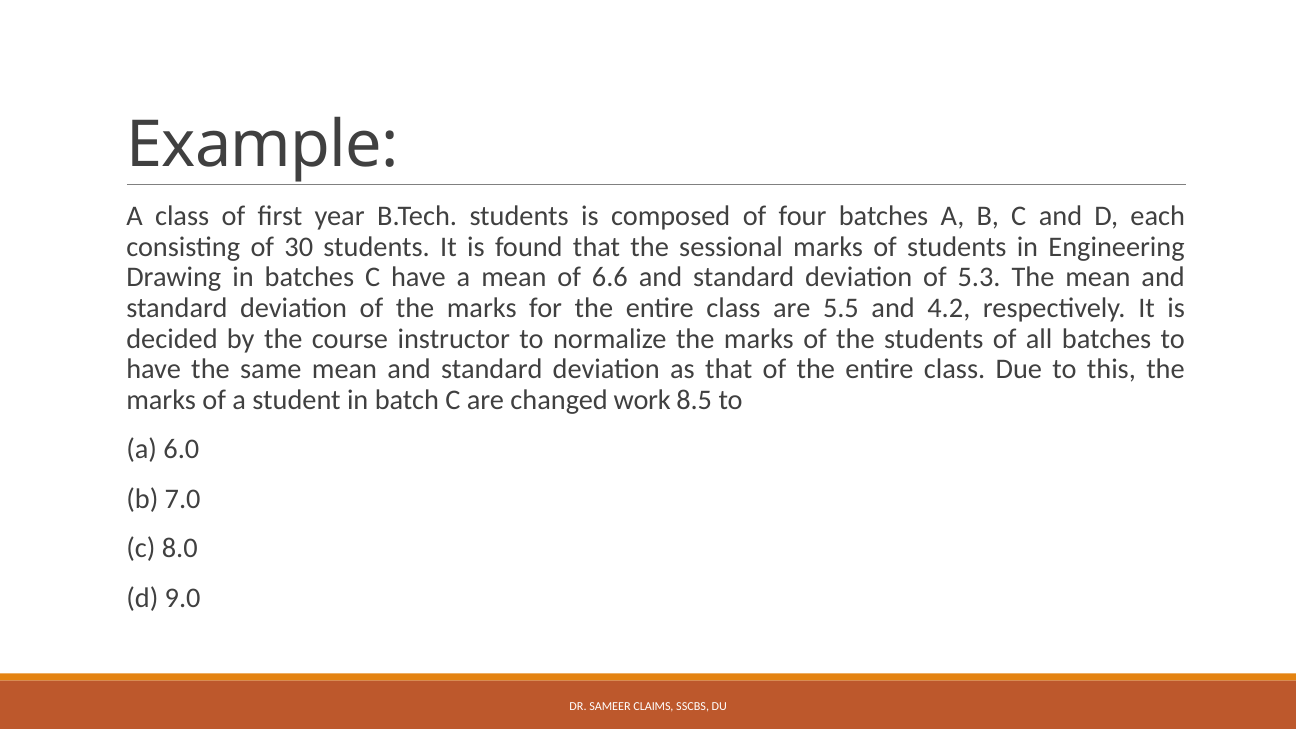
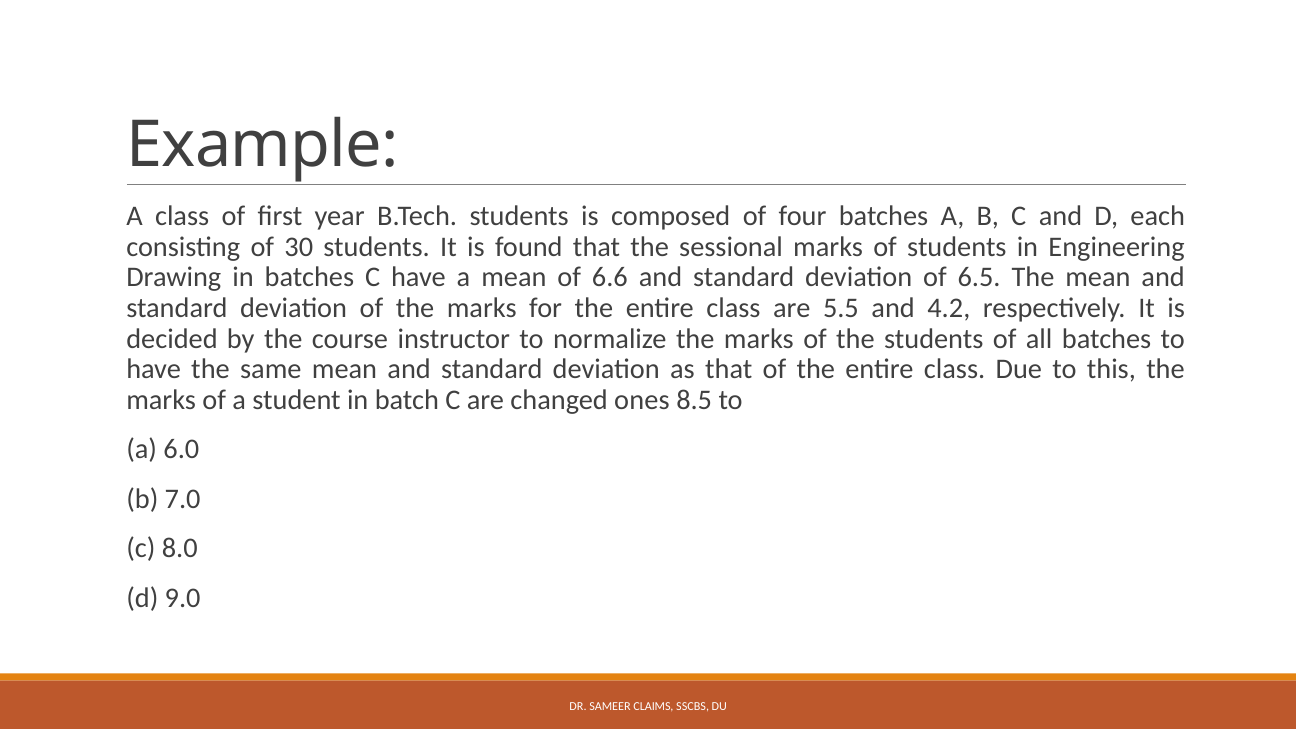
5.3: 5.3 -> 6.5 (979, 277)
work: work -> ones (642, 400)
